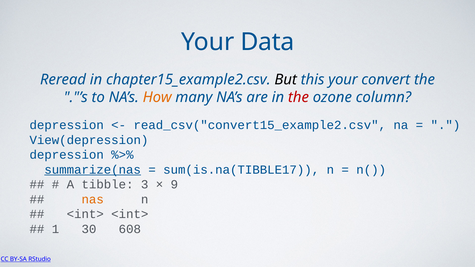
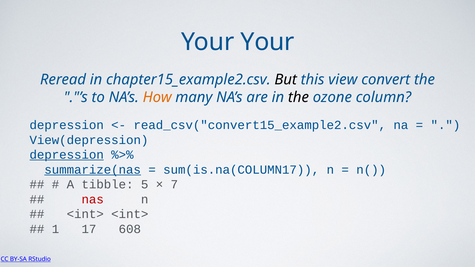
Your Data: Data -> Your (267, 42)
this your: your -> view (343, 80)
the colour: red -> black (298, 97)
depression underline: none -> present (67, 155)
sum(is.na(TIBBLE17: sum(is.na(TIBBLE17 -> sum(is.na(COLUMN17 (241, 170)
3: 3 -> 5 (145, 185)
9: 9 -> 7 (174, 185)
nas colour: orange -> red (93, 199)
30: 30 -> 17 (89, 229)
